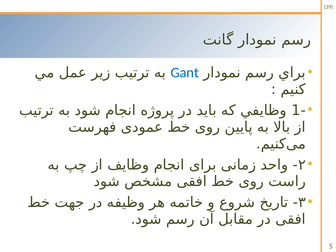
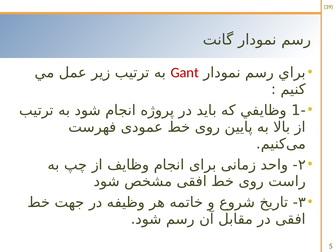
Gant colour: blue -> red (185, 73)
